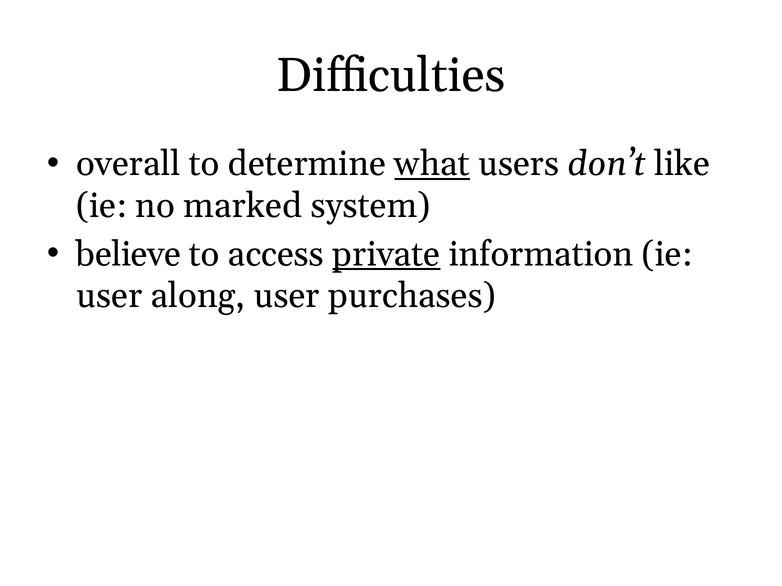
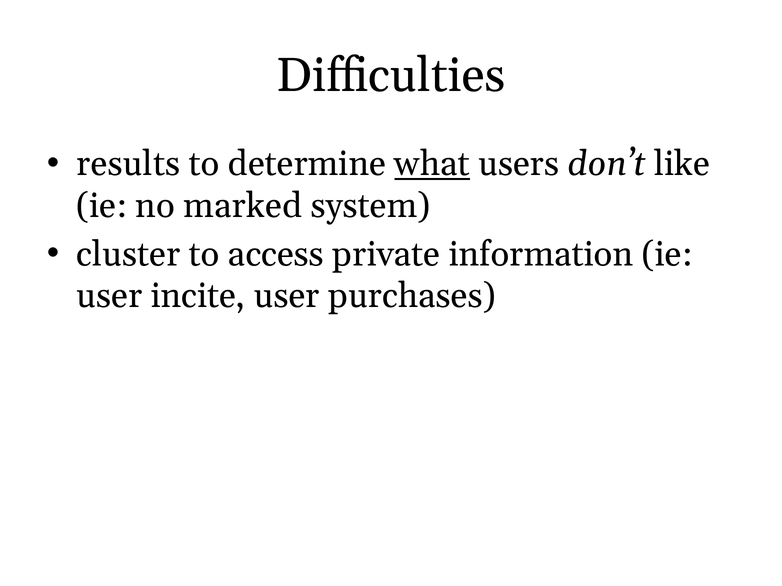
overall: overall -> results (128, 164)
believe: believe -> cluster (128, 254)
private underline: present -> none (386, 254)
along: along -> incite (198, 296)
